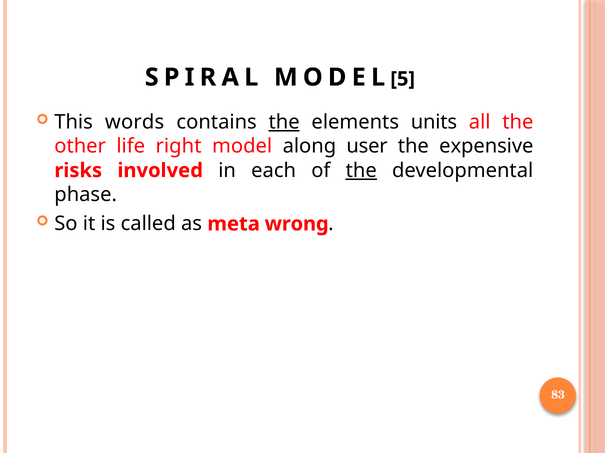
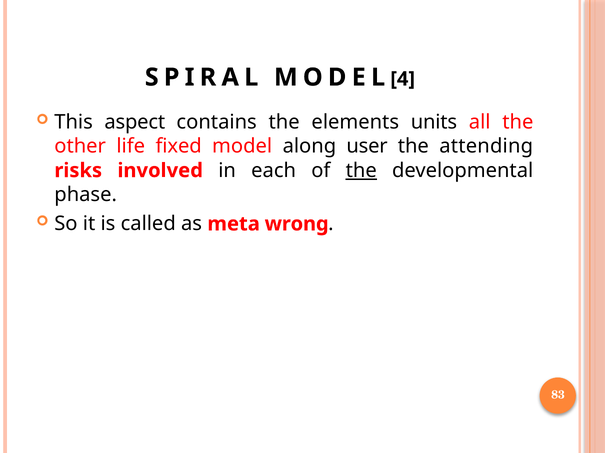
5: 5 -> 4 (403, 79)
words: words -> aspect (135, 122)
the underline: present -> none (284, 122)
right: right -> fixed (179, 147)
expensive: expensive -> attending (486, 147)
